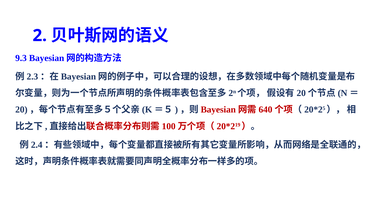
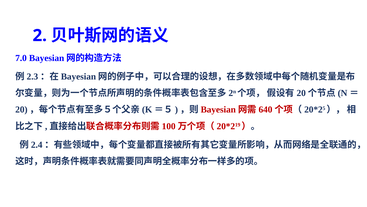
9.3: 9.3 -> 7.0 (21, 58)
